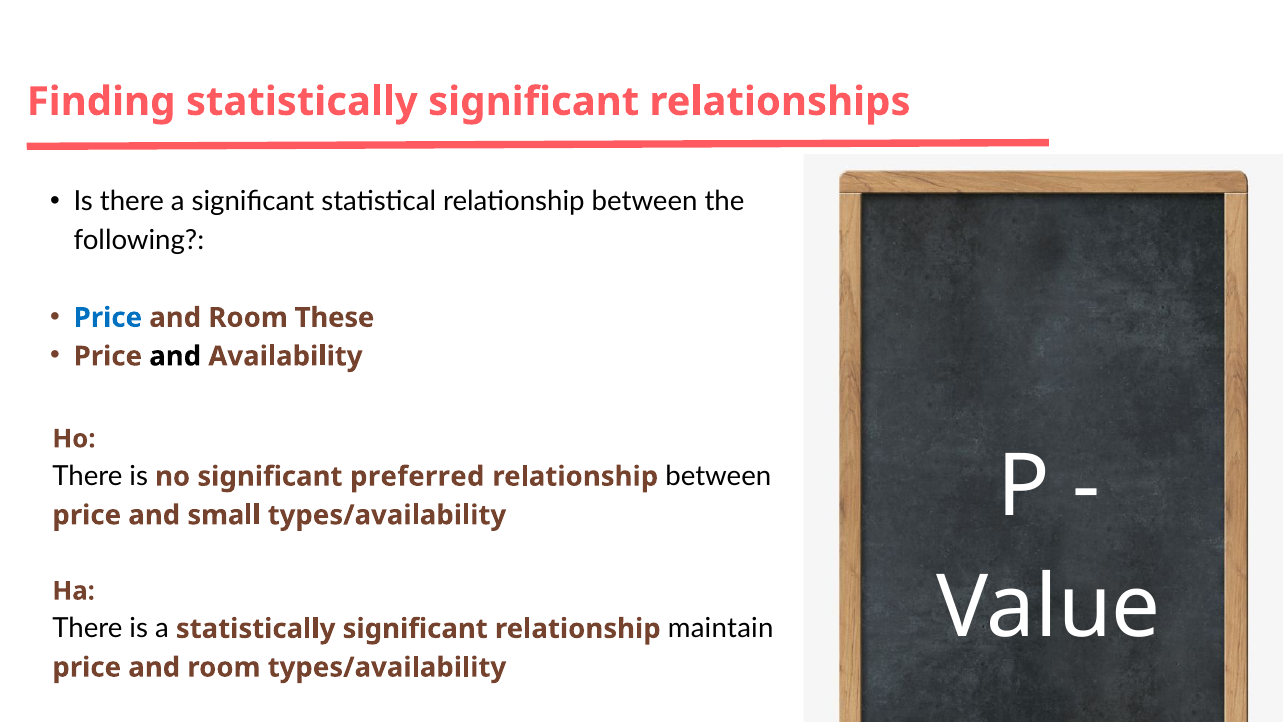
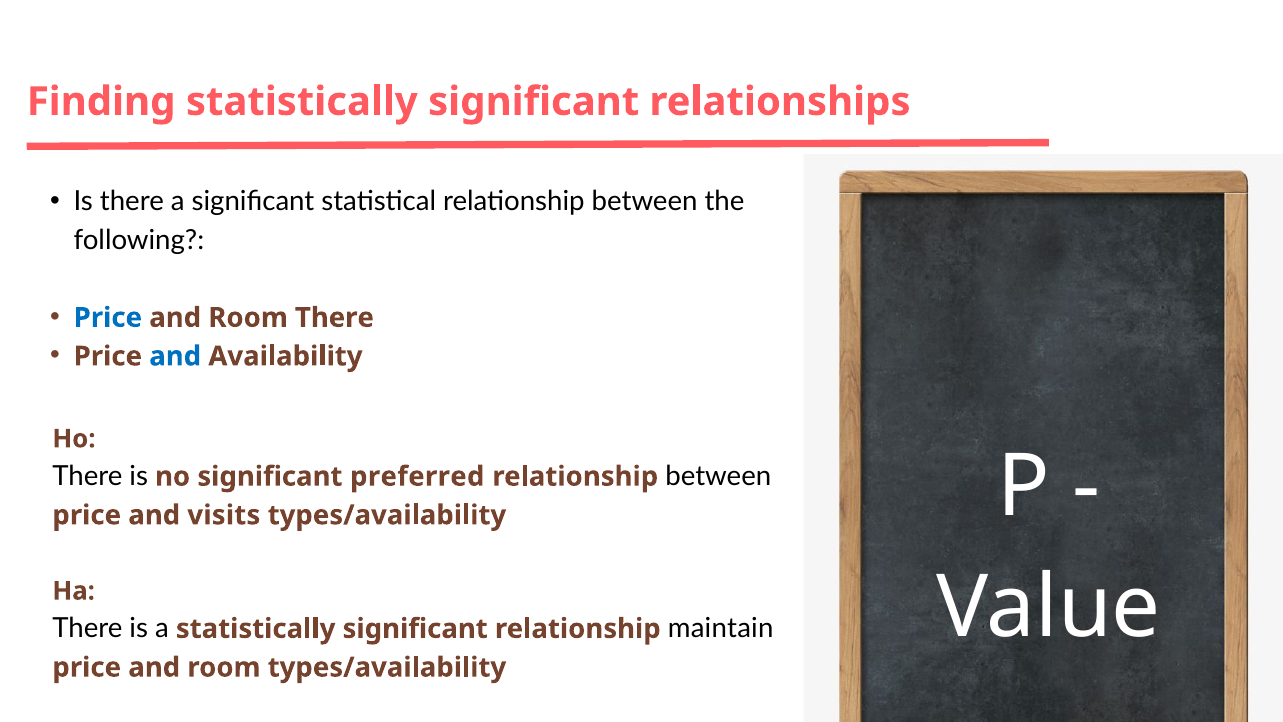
Room These: These -> There (334, 318)
and colour: black -> blue (175, 356)
small: small -> visits (224, 515)
